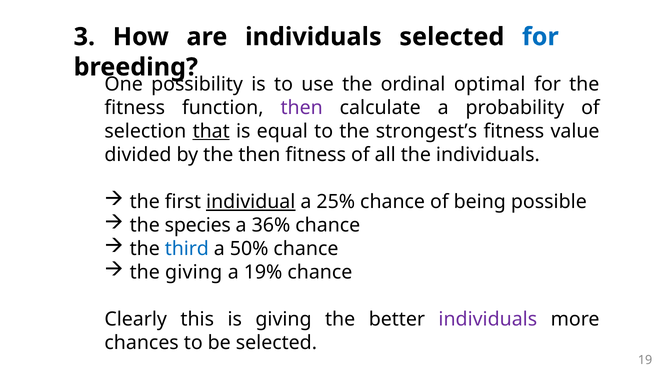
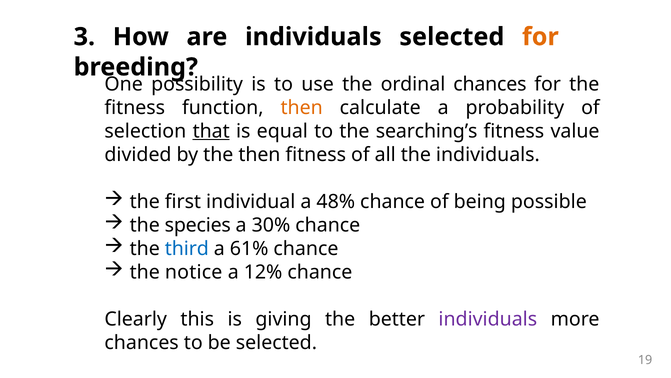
for colour: blue -> orange (540, 37)
ordinal optimal: optimal -> chances (490, 84)
then colour: purple -> orange (302, 107)
strongest’s: strongest’s -> searching’s (427, 131)
individual underline: present -> none (251, 201)
25%: 25% -> 48% (336, 201)
36%: 36% -> 30% (271, 225)
50%: 50% -> 61% (249, 248)
the giving: giving -> notice (194, 272)
19%: 19% -> 12% (263, 272)
